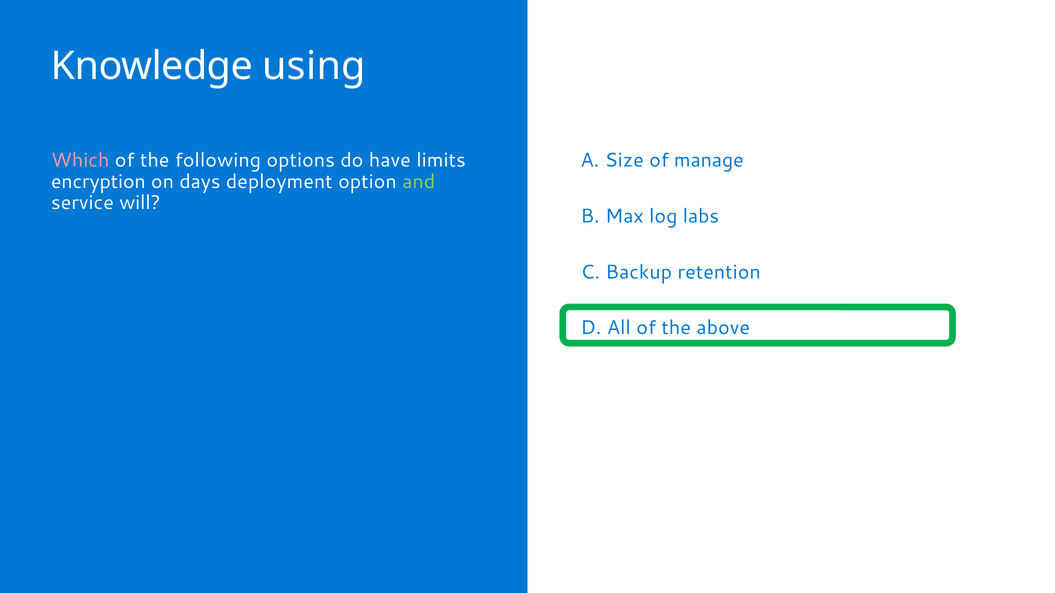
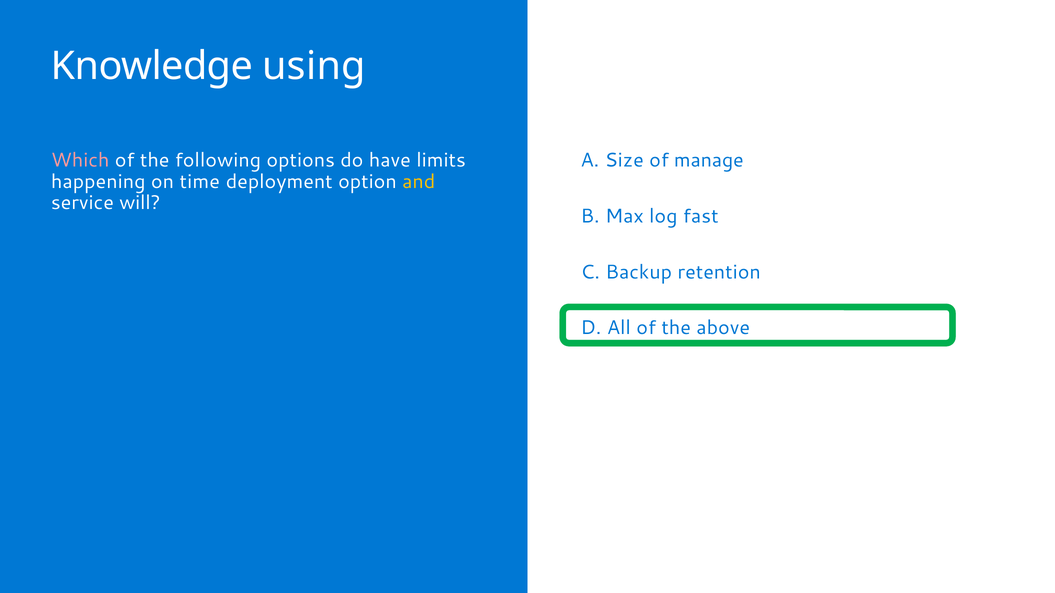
encryption: encryption -> happening (98, 182)
days: days -> time (200, 182)
and colour: light green -> yellow (419, 182)
labs: labs -> fast (701, 216)
